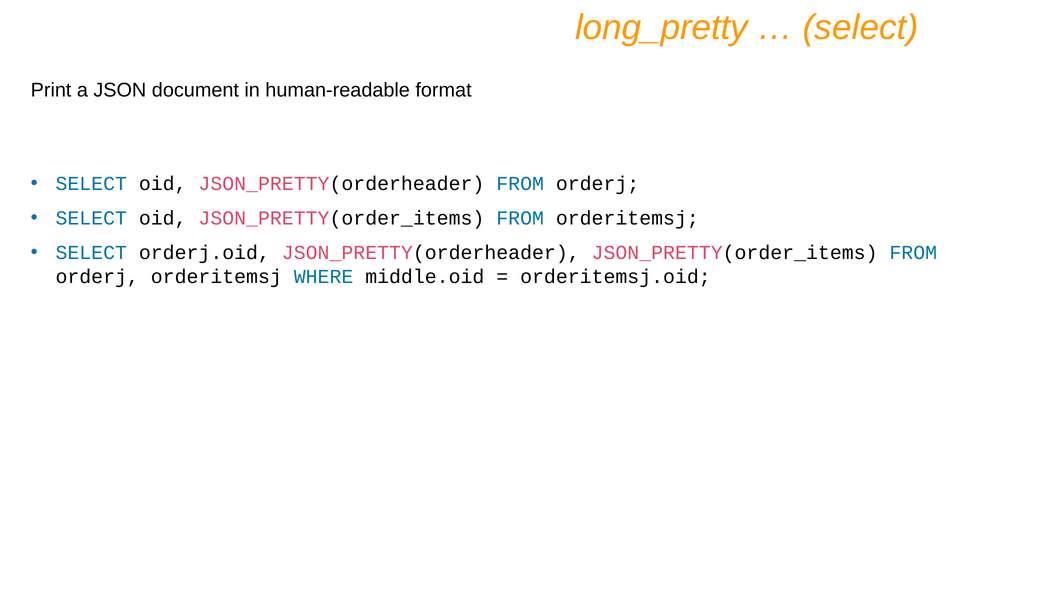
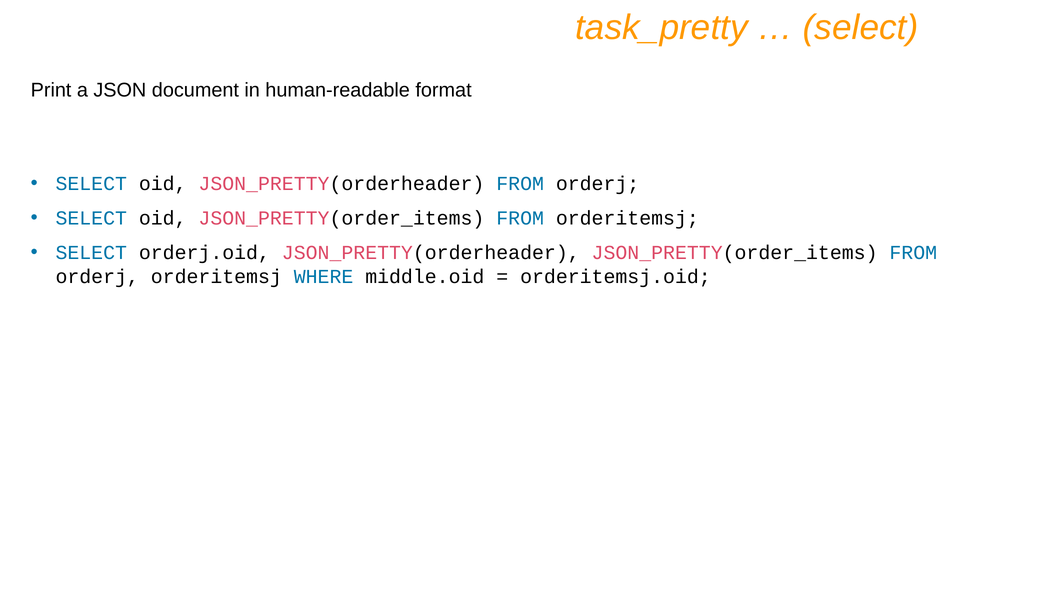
long_pretty: long_pretty -> task_pretty (661, 28)
